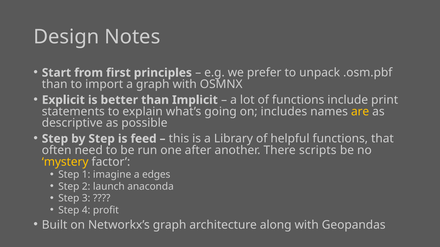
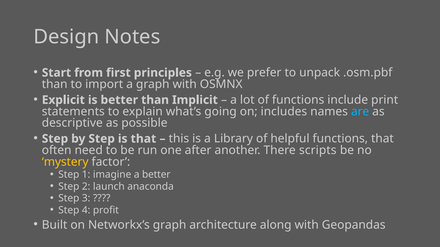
are colour: yellow -> light blue (360, 112)
is feed: feed -> that (143, 139)
a edges: edges -> better (156, 175)
